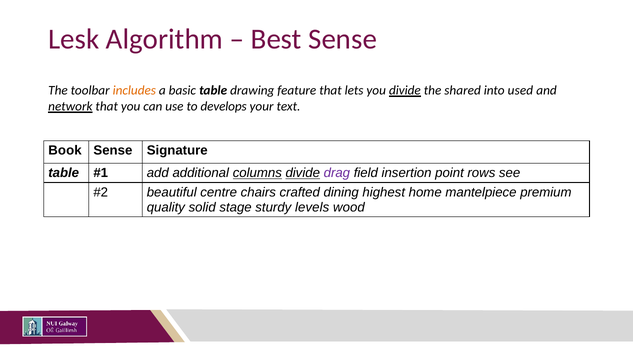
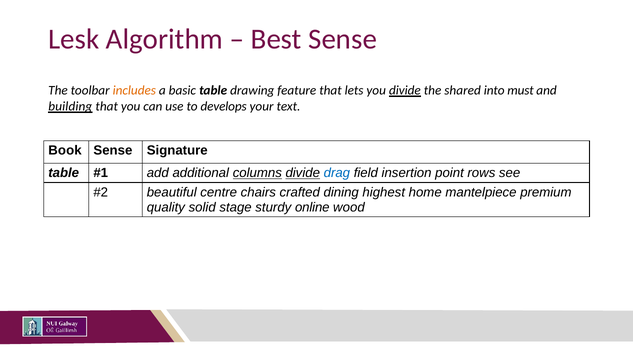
used: used -> must (521, 91)
network: network -> building (70, 106)
drag colour: purple -> blue (337, 173)
levels: levels -> online (312, 207)
